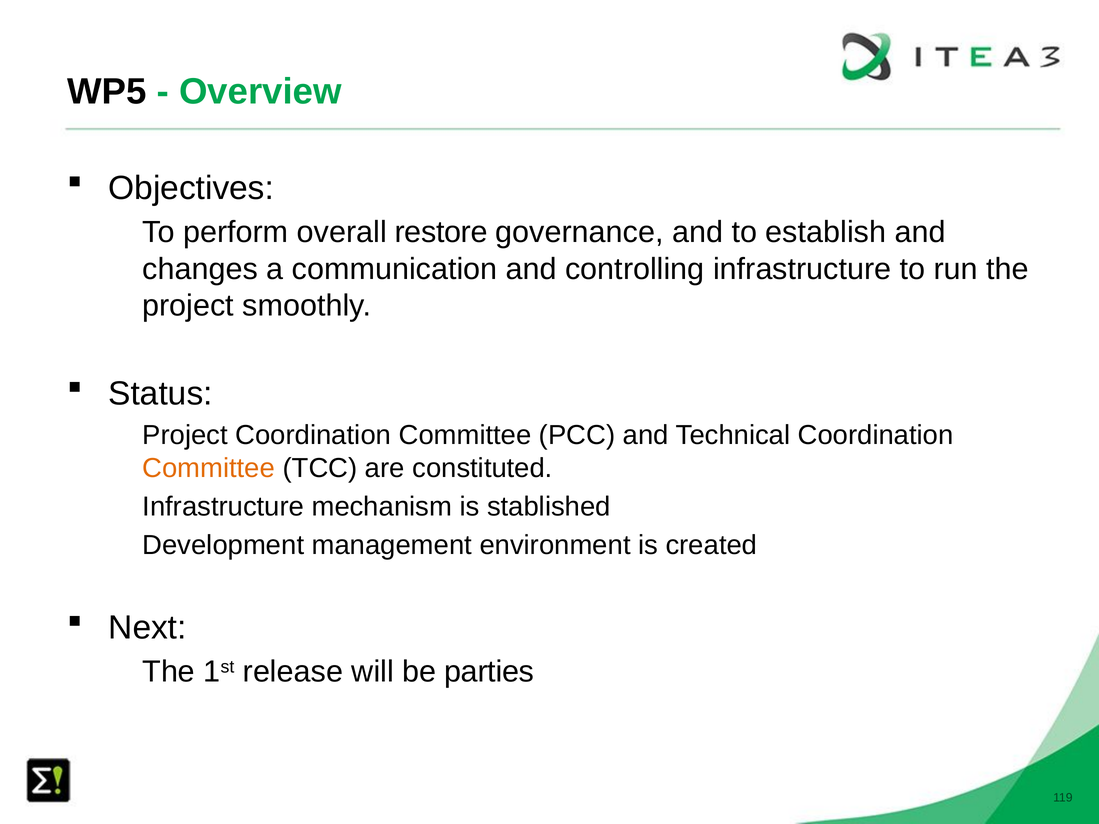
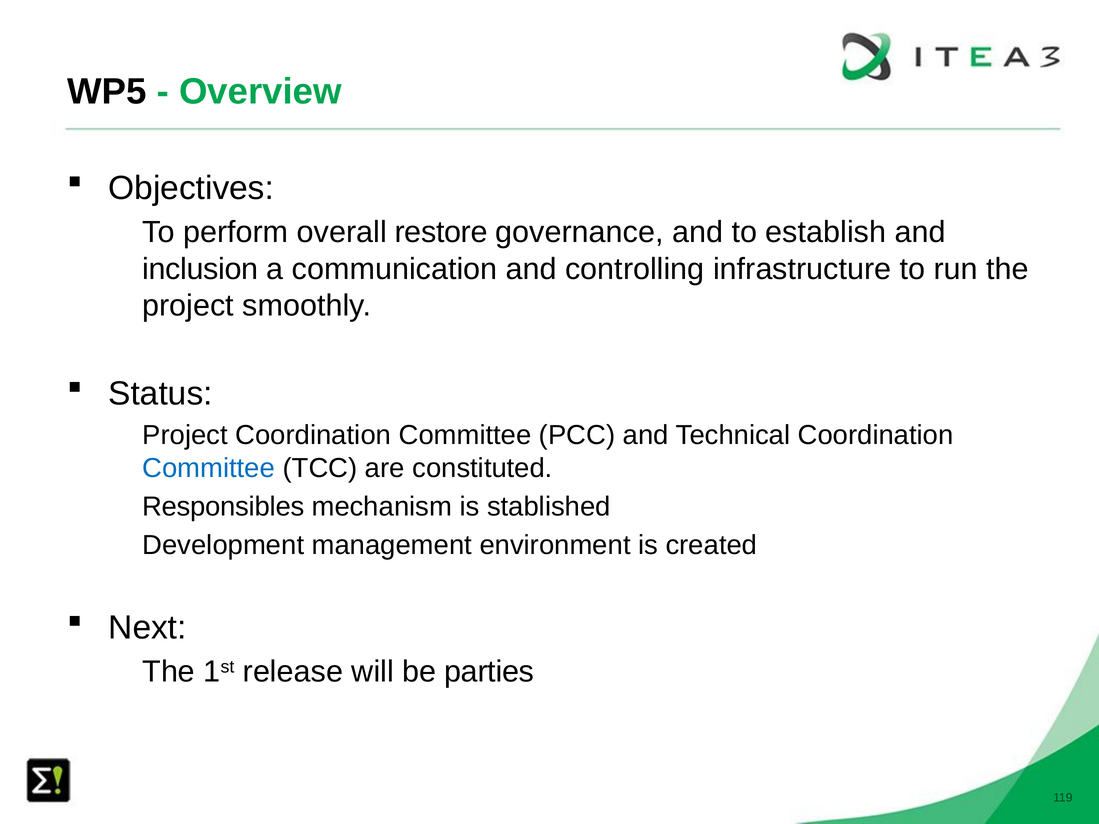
changes: changes -> inclusion (200, 269)
Committee colour: orange -> blue (209, 469)
Infrastructure: Infrastructure -> Responsibles (223, 507)
